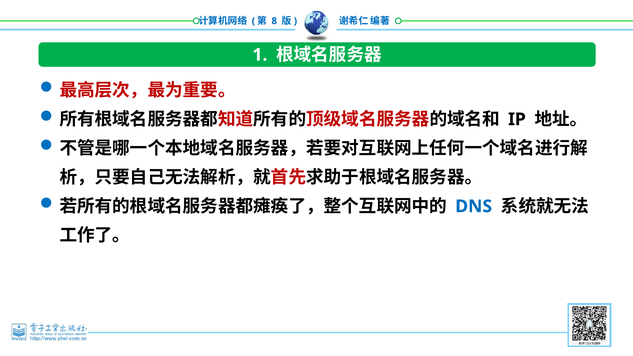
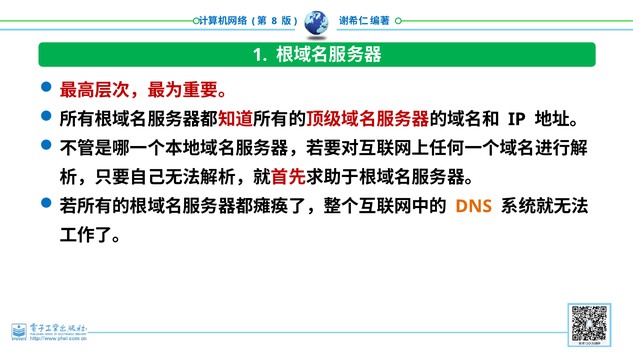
DNS colour: blue -> orange (474, 206)
